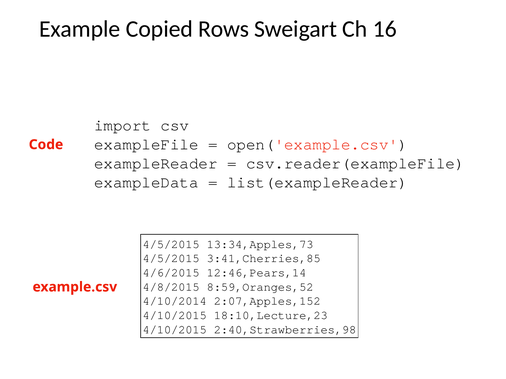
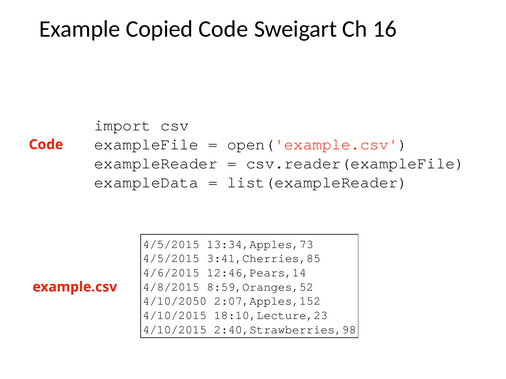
Copied Rows: Rows -> Code (223, 29)
4/10/2014: 4/10/2014 -> 4/10/2050 (175, 301)
